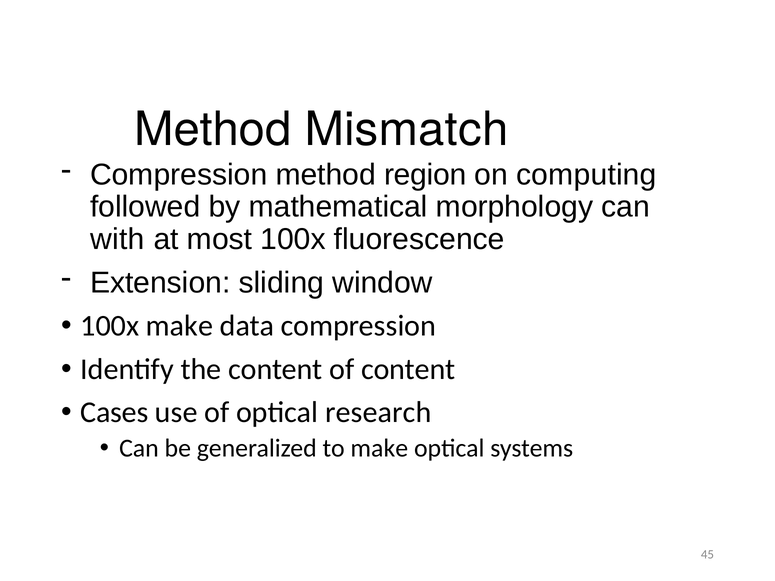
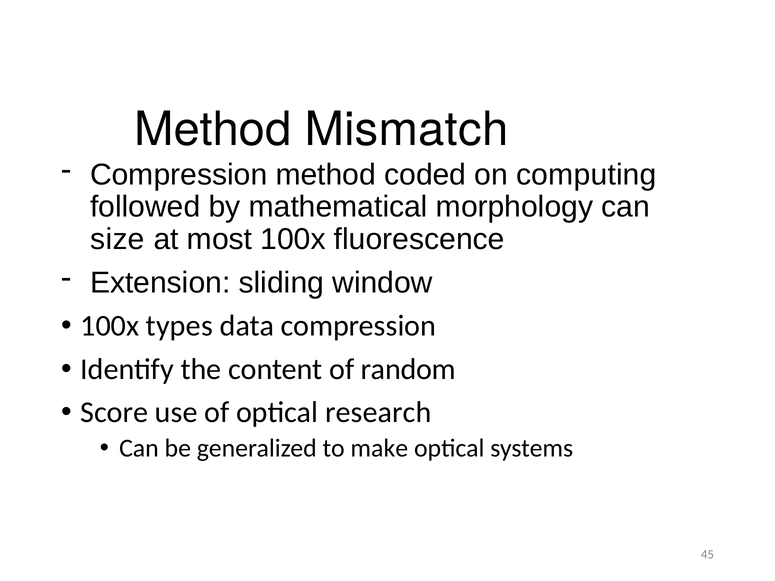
region: region -> coded (425, 175)
with: with -> size (118, 240)
100x make: make -> types (179, 326)
of content: content -> random (408, 369)
Cases: Cases -> Score (114, 413)
